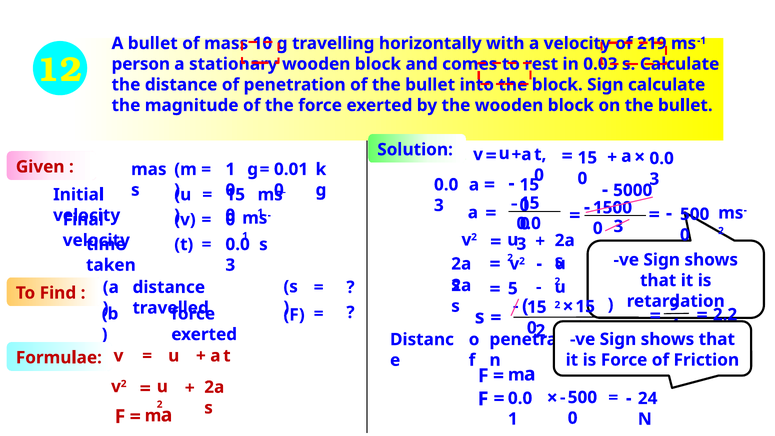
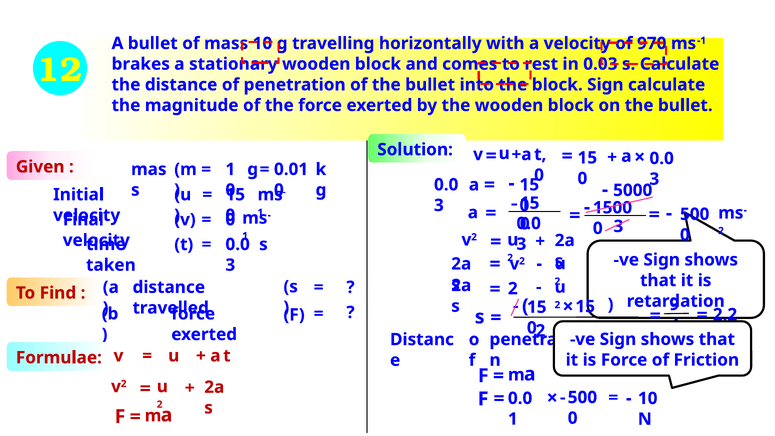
219: 219 -> 970 (652, 43)
person: person -> brakes (141, 64)
5: 5 -> 2 (513, 289)
24: 24 -> 10 (648, 398)
